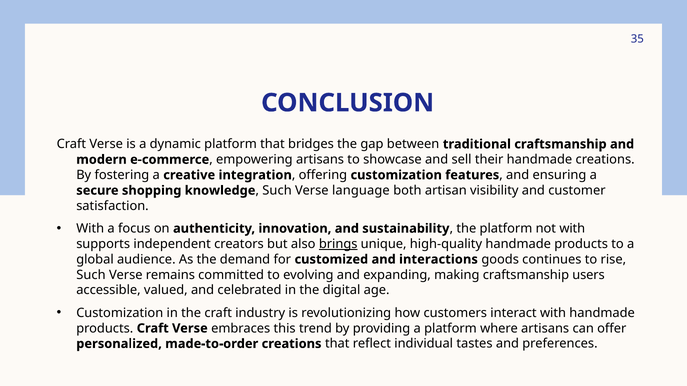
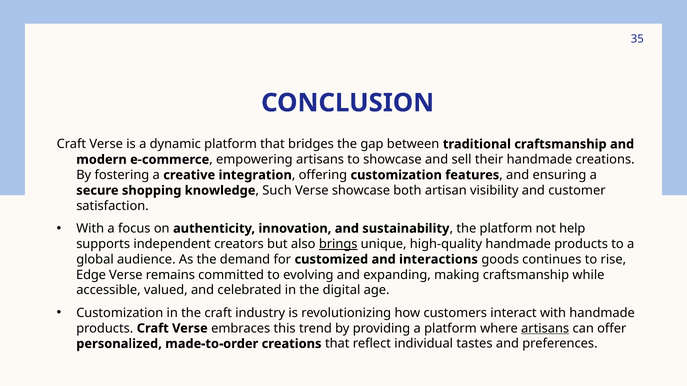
Verse language: language -> showcase (361, 191)
not with: with -> help (572, 229)
Such: Such -> Edge (91, 275)
users: users -> while (588, 275)
artisans underline: none -> present (545, 329)
